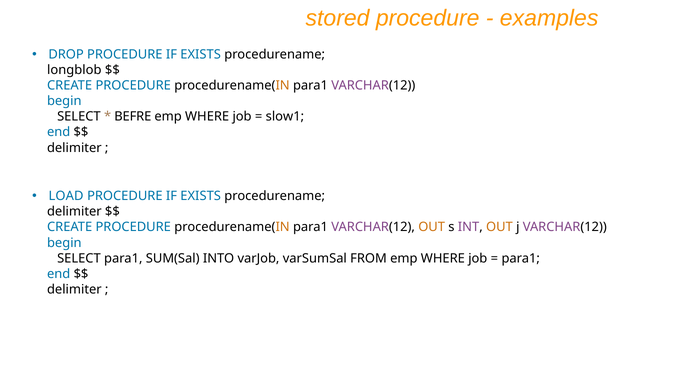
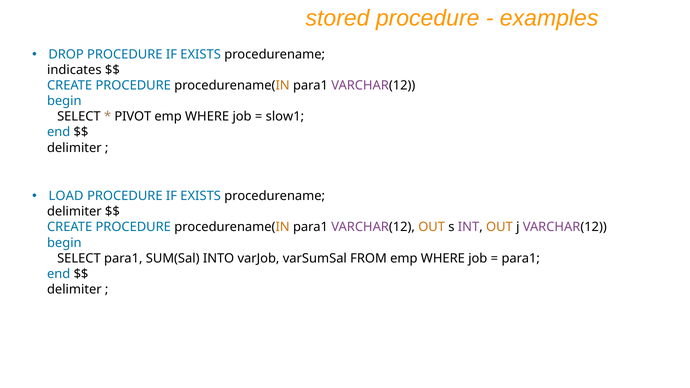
longblob: longblob -> indicates (74, 70)
BEFRE: BEFRE -> PIVOT (133, 117)
